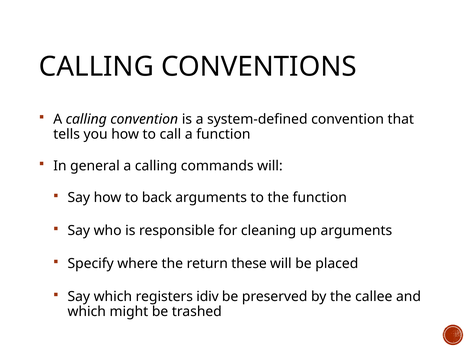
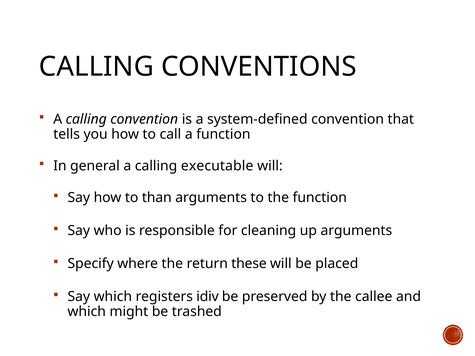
commands: commands -> executable (217, 166)
back: back -> than (157, 198)
